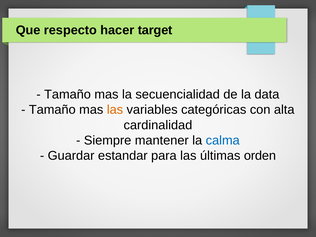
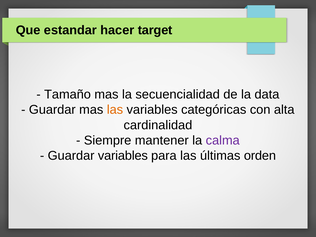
respecto: respecto -> estandar (70, 30)
Tamaño: Tamaño -> Guardar (52, 110)
calma colour: blue -> purple (223, 140)
Guardar estandar: estandar -> variables (123, 156)
